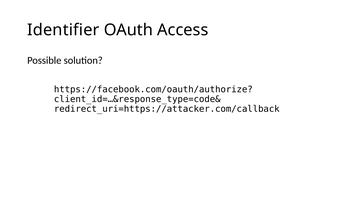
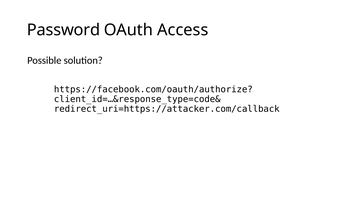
Identifier: Identifier -> Password (63, 30)
